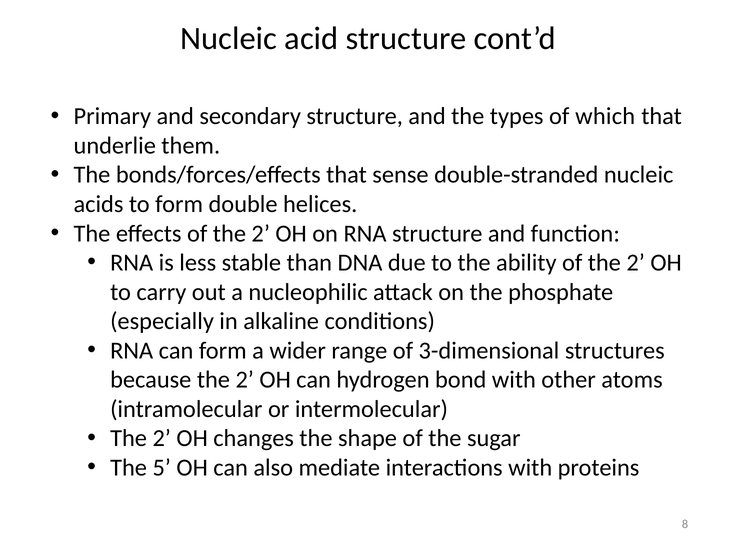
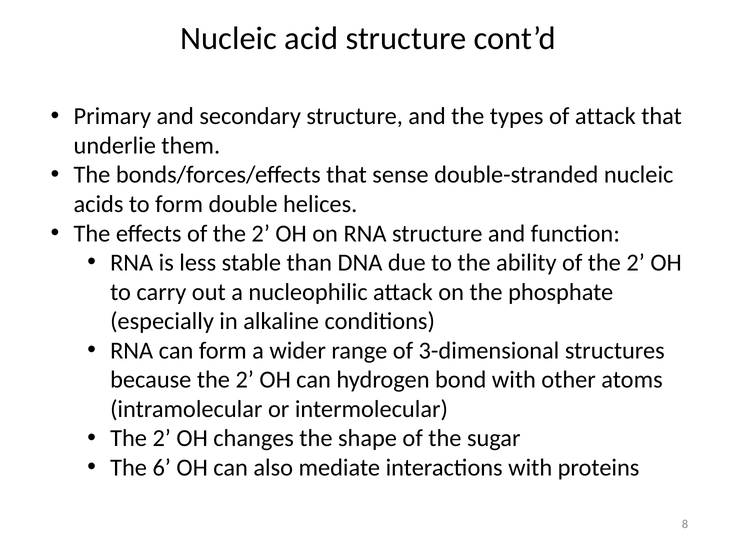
of which: which -> attack (605, 116)
5: 5 -> 6 (162, 468)
